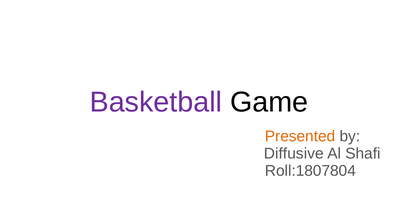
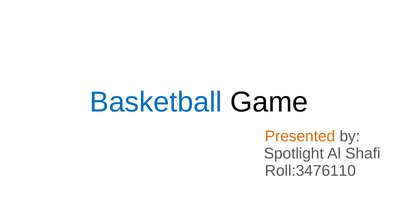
Basketball colour: purple -> blue (156, 102)
Diffusive: Diffusive -> Spotlight (294, 153)
Roll:1807804: Roll:1807804 -> Roll:3476110 (310, 171)
